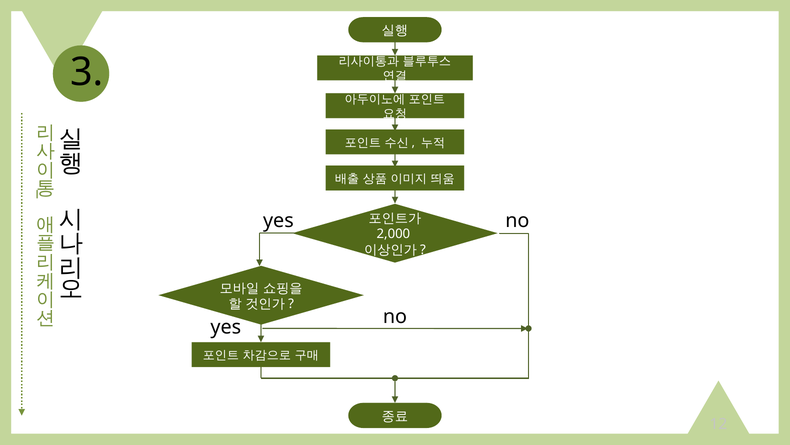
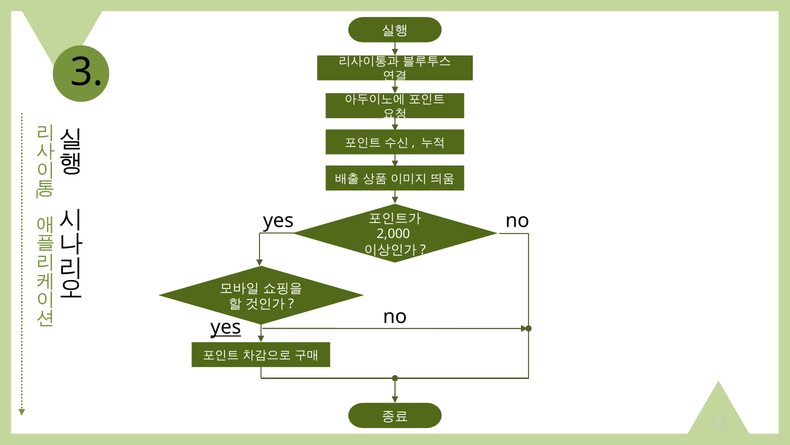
yes underline: none -> present (226, 327)
